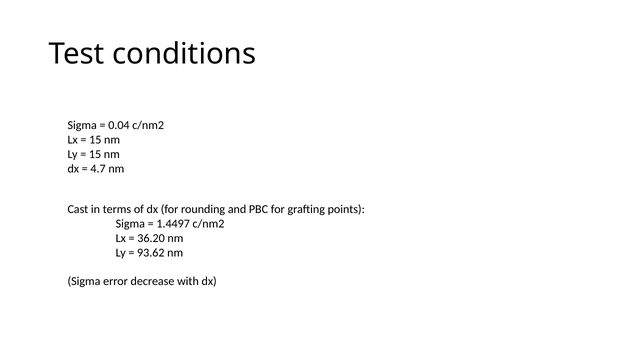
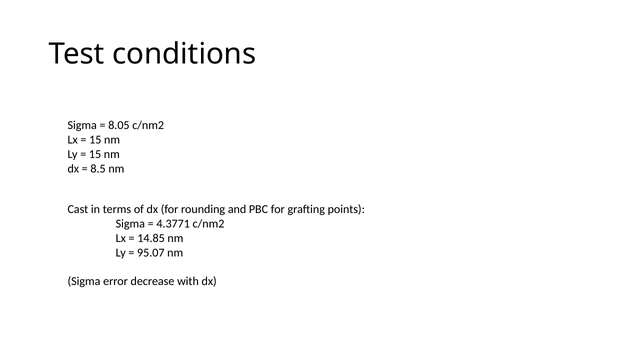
0.04: 0.04 -> 8.05 (119, 126)
4.7: 4.7 -> 8.5 (98, 169)
1.4497: 1.4497 -> 4.3771 (173, 224)
36.20: 36.20 -> 14.85 (151, 238)
93.62: 93.62 -> 95.07 (151, 253)
